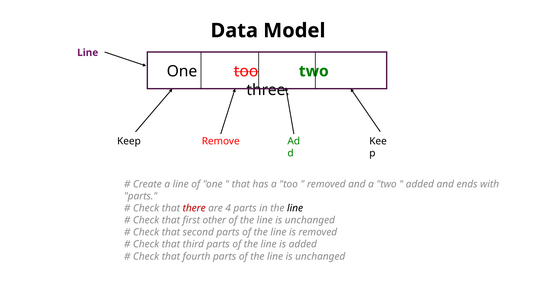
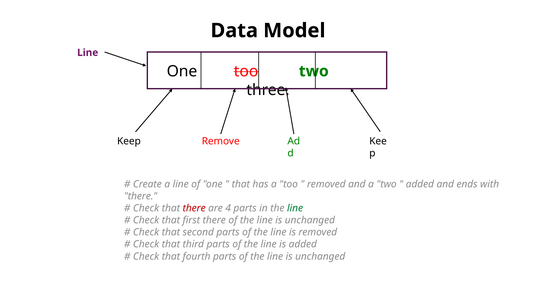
parts: parts -> there (141, 196)
line colour: black -> green (295, 209)
first other: other -> there (214, 221)
